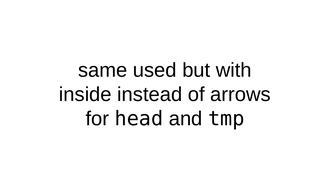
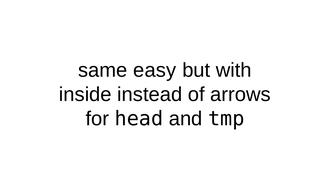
used: used -> easy (155, 70)
